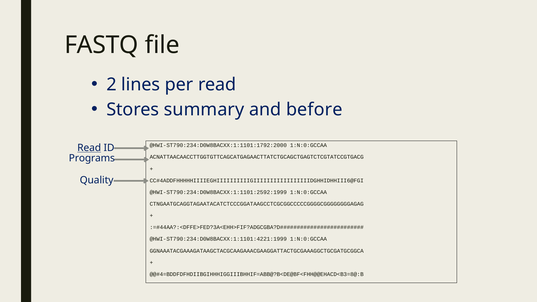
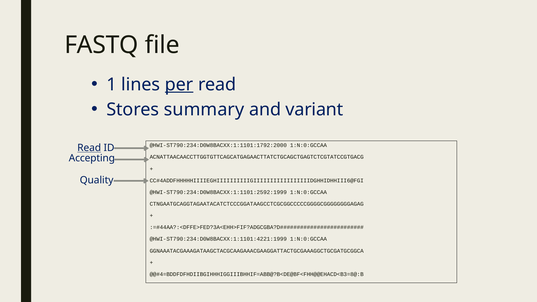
2: 2 -> 1 (111, 84)
per underline: none -> present (179, 84)
before: before -> variant (314, 110)
Programs: Programs -> Accepting (92, 158)
